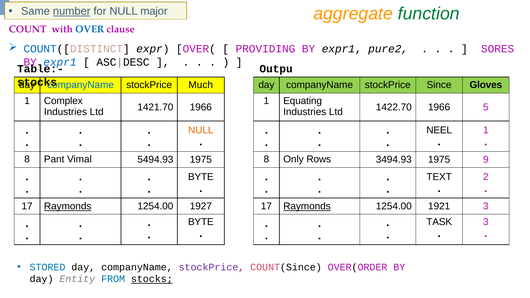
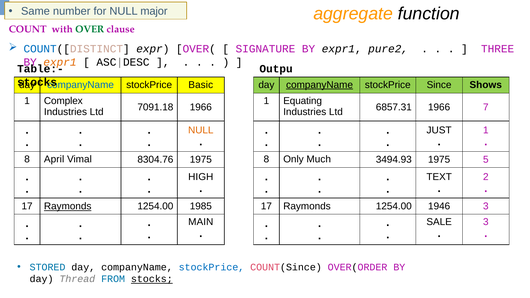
number underline: present -> none (72, 11)
function colour: green -> black (429, 14)
OVER colour: blue -> green (90, 29)
PROVIDING: PROVIDING -> SIGNATURE (265, 49)
SORES: SORES -> THREE (498, 49)
expr1 colour: blue -> orange (60, 62)
Much: Much -> Basic (201, 85)
companyName underline: none -> present (320, 85)
Gloves: Gloves -> Shows (486, 85)
1421.70: 1421.70 -> 7091.18 (155, 107)
1422.70: 1422.70 -> 6857.31 (394, 107)
5: 5 -> 7 (486, 107)
NEEL: NEEL -> JUST (439, 130)
Pant: Pant -> April (54, 159)
5494.93: 5494.93 -> 8304.76 (155, 160)
Rows: Rows -> Much (319, 159)
9: 9 -> 5 (486, 160)
BYTE: BYTE -> HIGH (201, 177)
1927: 1927 -> 1985 (201, 206)
Raymonds underline: present -> none (307, 206)
1921: 1921 -> 1946 (439, 206)
BYTE: BYTE -> MAIN (201, 222)
TASK: TASK -> SALE (439, 222)
stockPrice colour: purple -> blue (211, 267)
Entity: Entity -> Thread (77, 279)
